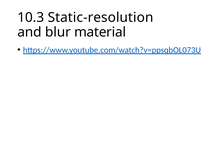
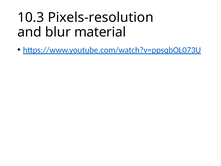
Static-resolution: Static-resolution -> Pixels-resolution (101, 17)
